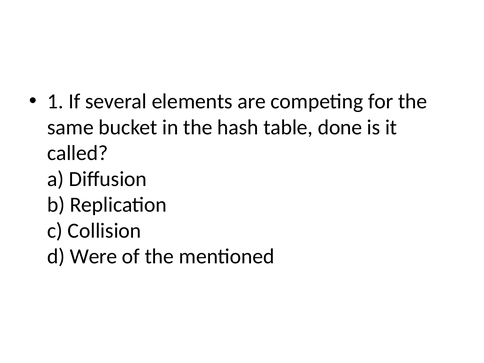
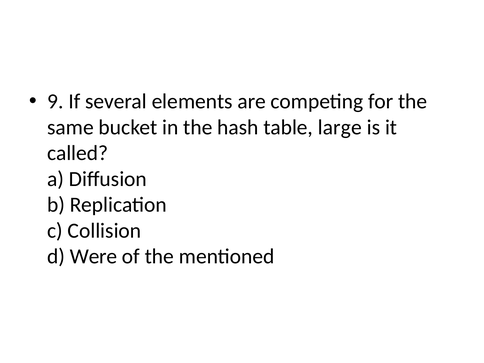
1: 1 -> 9 (55, 102)
done: done -> large (340, 127)
